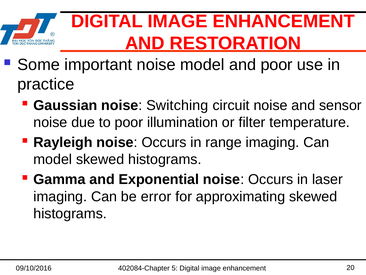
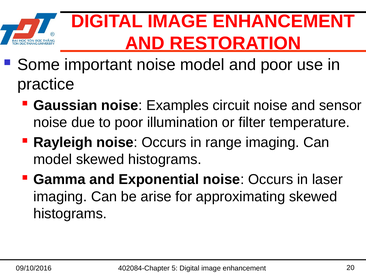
Switching: Switching -> Examples (177, 105)
error: error -> arise (156, 196)
